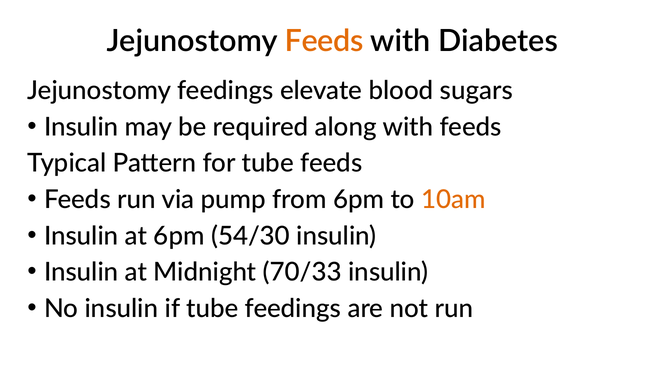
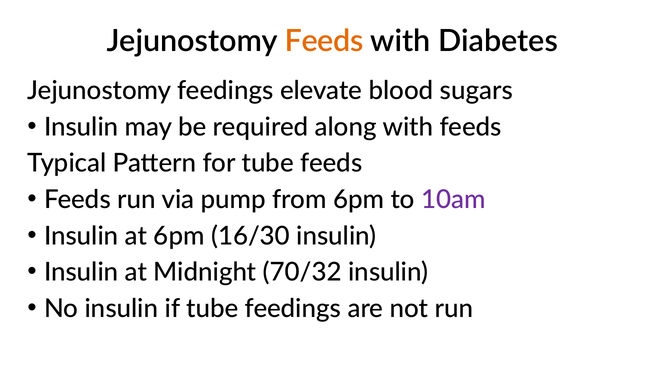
10am colour: orange -> purple (453, 200)
54/30: 54/30 -> 16/30 (250, 236)
70/33: 70/33 -> 70/32 (302, 272)
